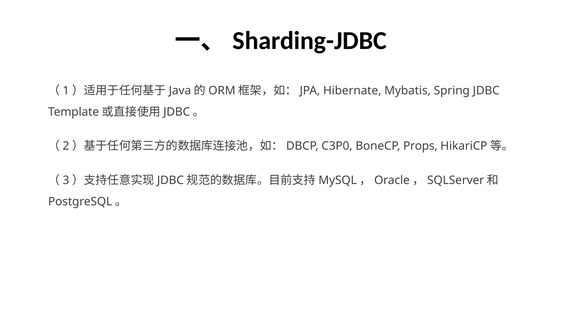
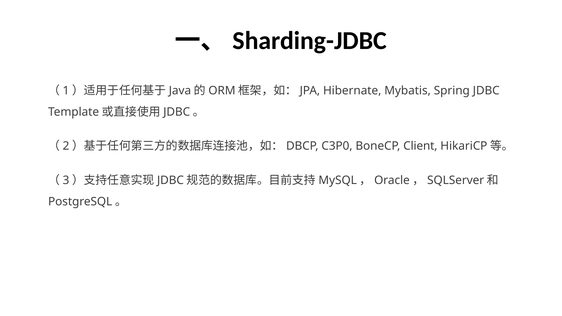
Props: Props -> Client (420, 146)
